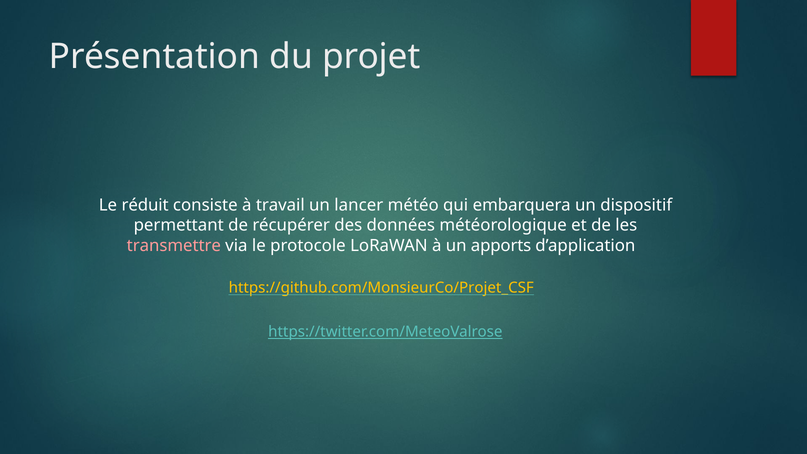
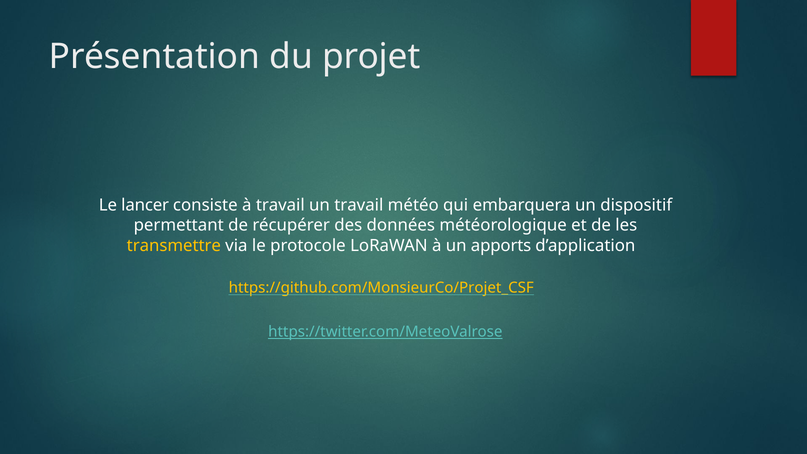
réduit: réduit -> lancer (145, 205)
un lancer: lancer -> travail (359, 205)
transmettre colour: pink -> yellow (174, 246)
